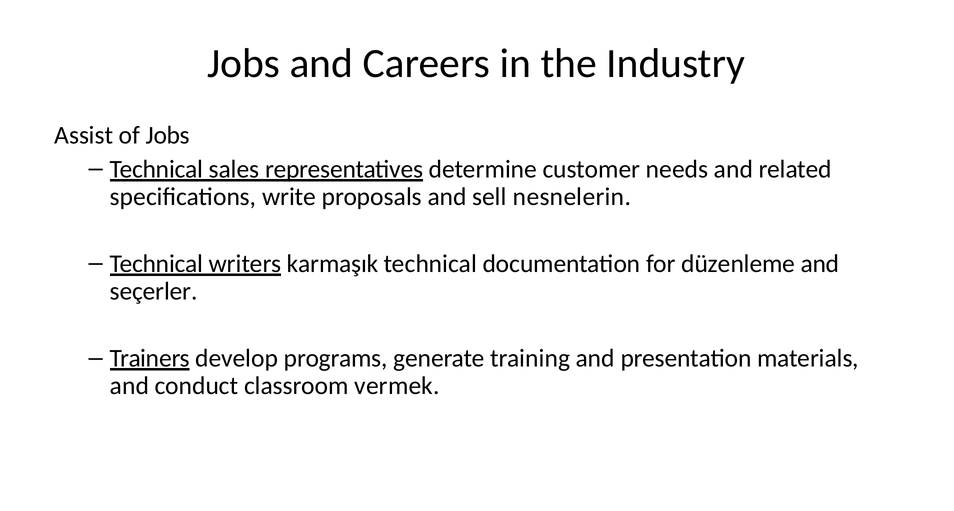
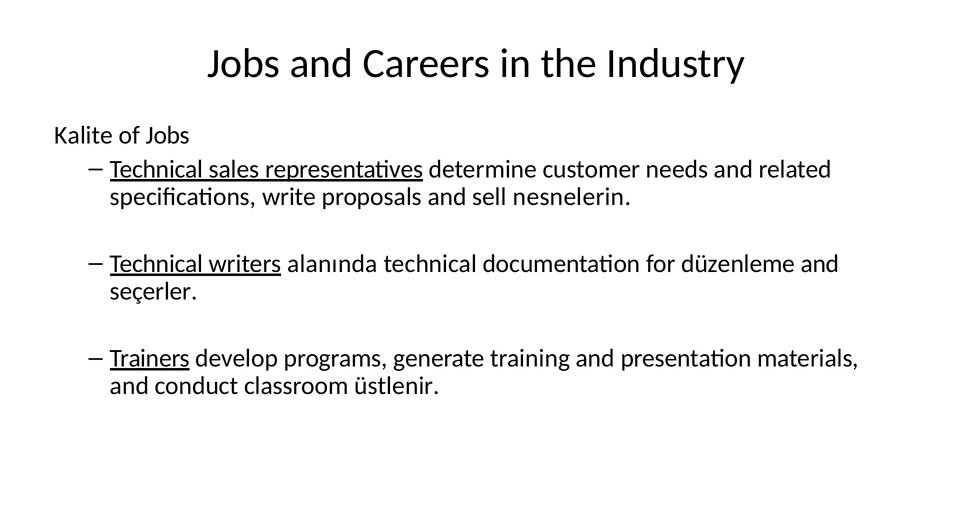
Assist: Assist -> Kalite (84, 135)
karmaşık: karmaşık -> alanında (332, 264)
vermek: vermek -> üstlenir (397, 386)
